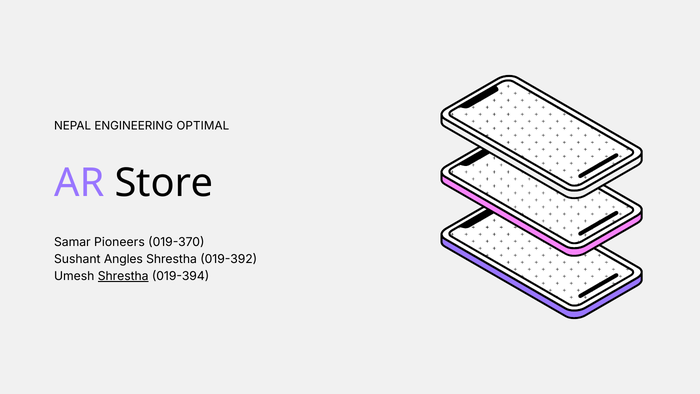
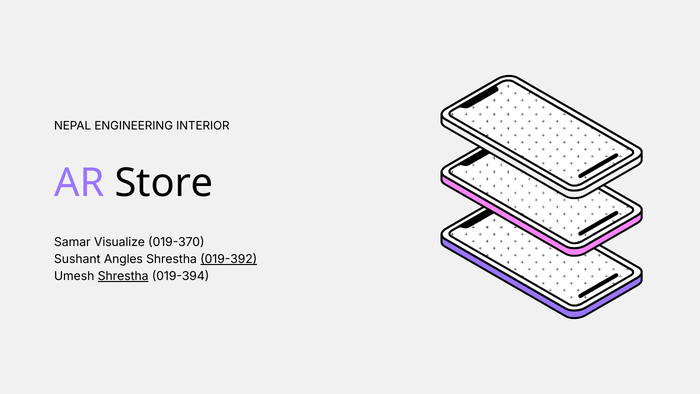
OPTIMAL: OPTIMAL -> INTERIOR (203, 126)
Pioneers: Pioneers -> Visualize (119, 242)
019-392 underline: none -> present (229, 259)
